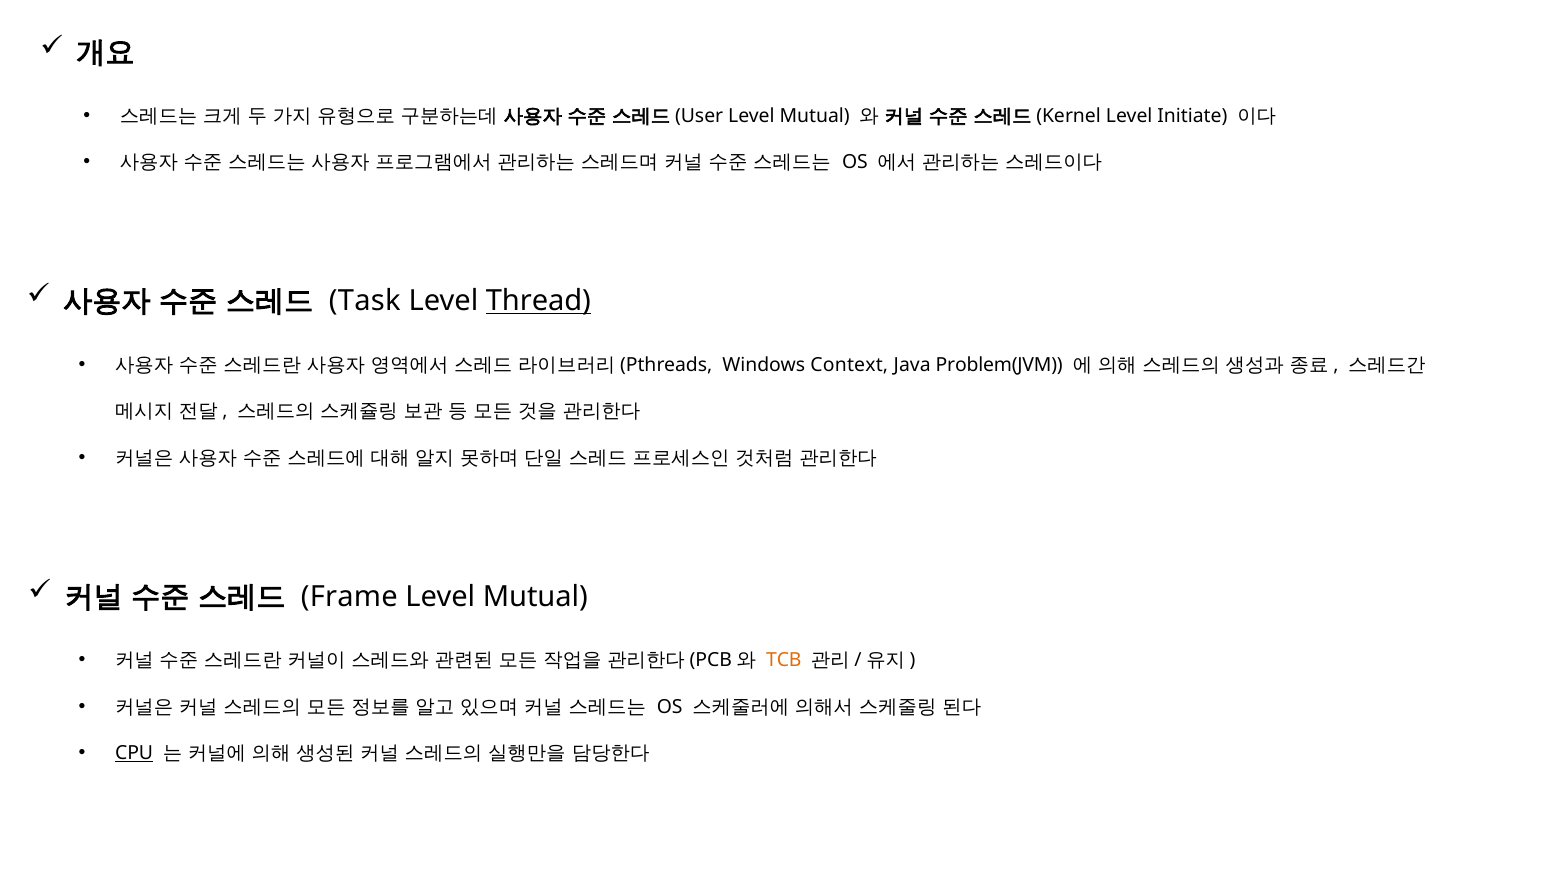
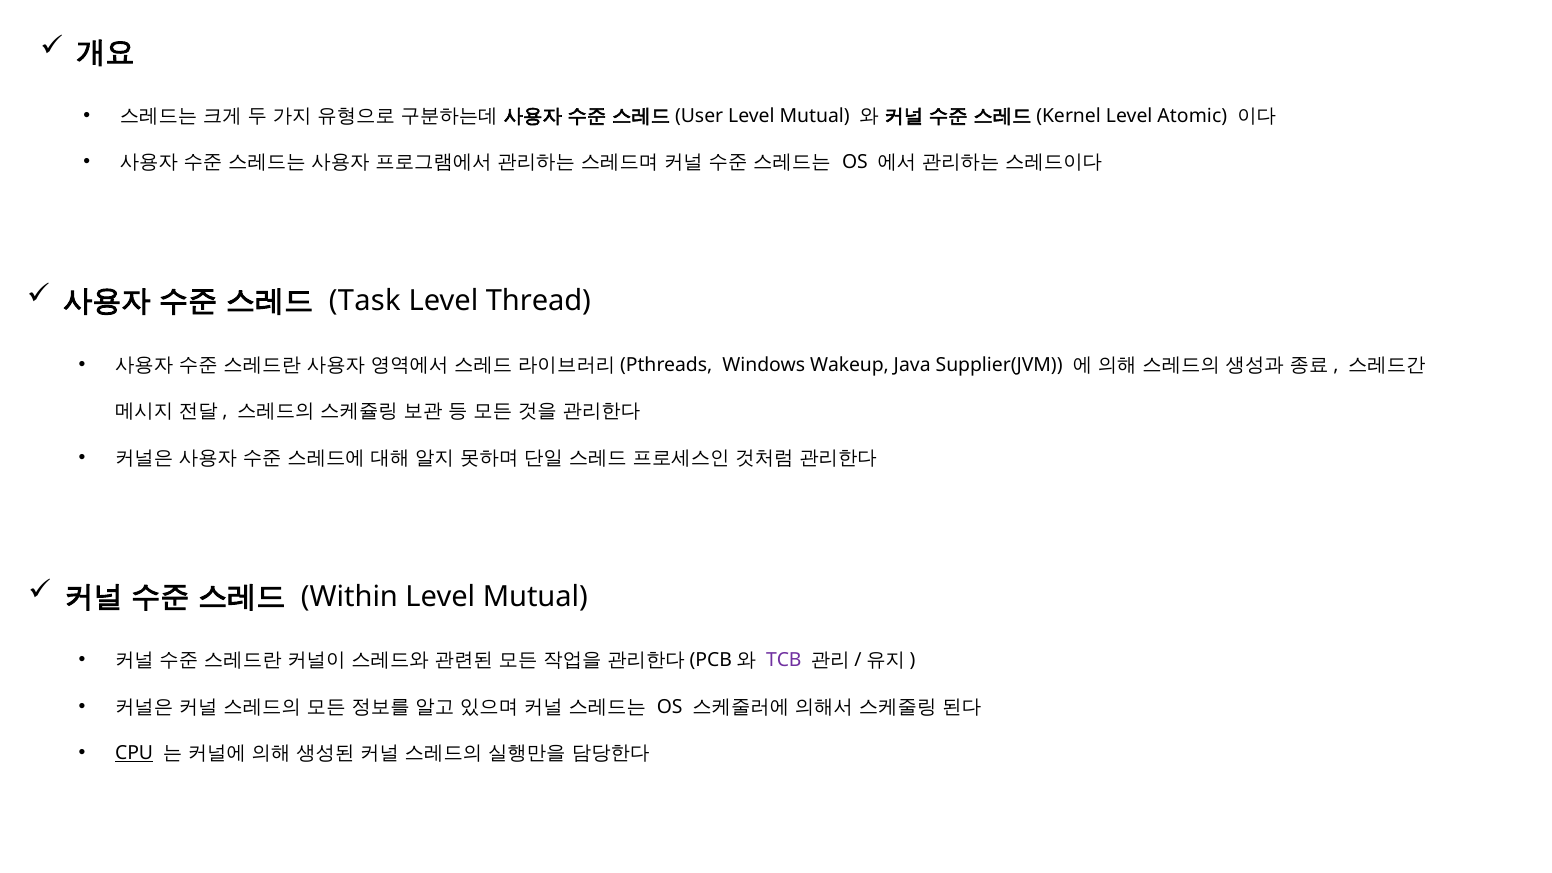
Initiate: Initiate -> Atomic (1192, 116)
Thread underline: present -> none (538, 301)
Context: Context -> Wakeup (849, 365)
Problem(JVM: Problem(JVM -> Supplier(JVM (999, 365)
Frame: Frame -> Within (349, 597)
TCB colour: orange -> purple (784, 660)
